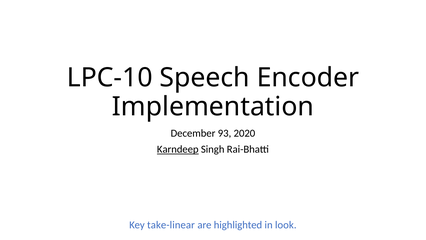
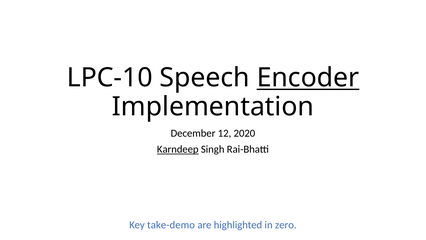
Encoder underline: none -> present (308, 78)
93: 93 -> 12 (225, 133)
take-linear: take-linear -> take-demo (171, 225)
look: look -> zero (286, 225)
